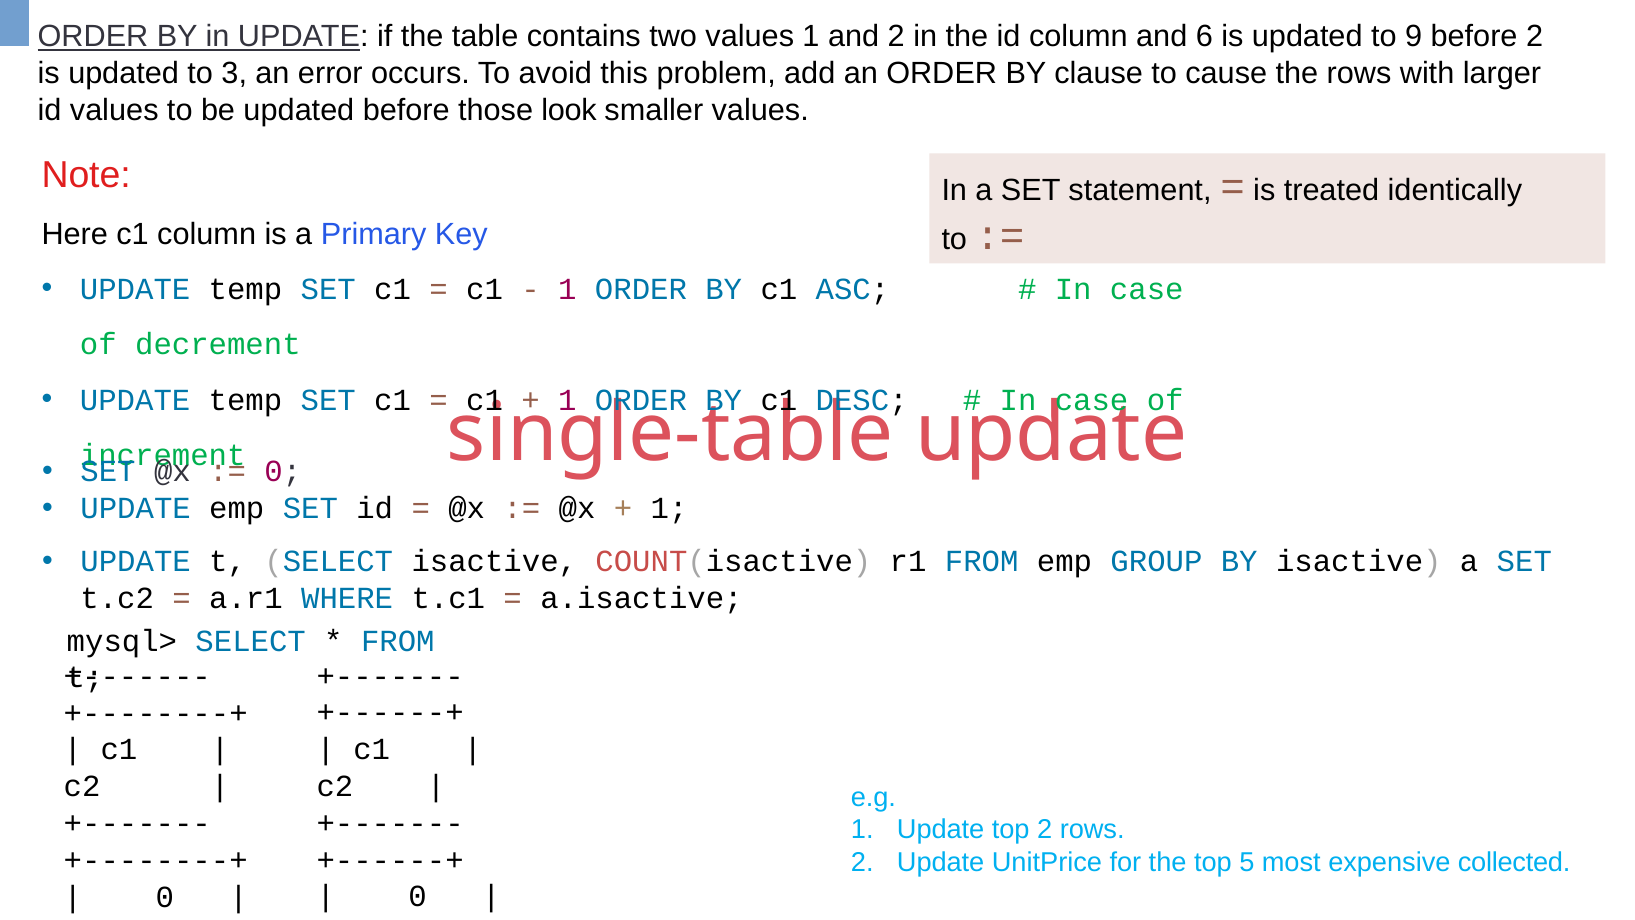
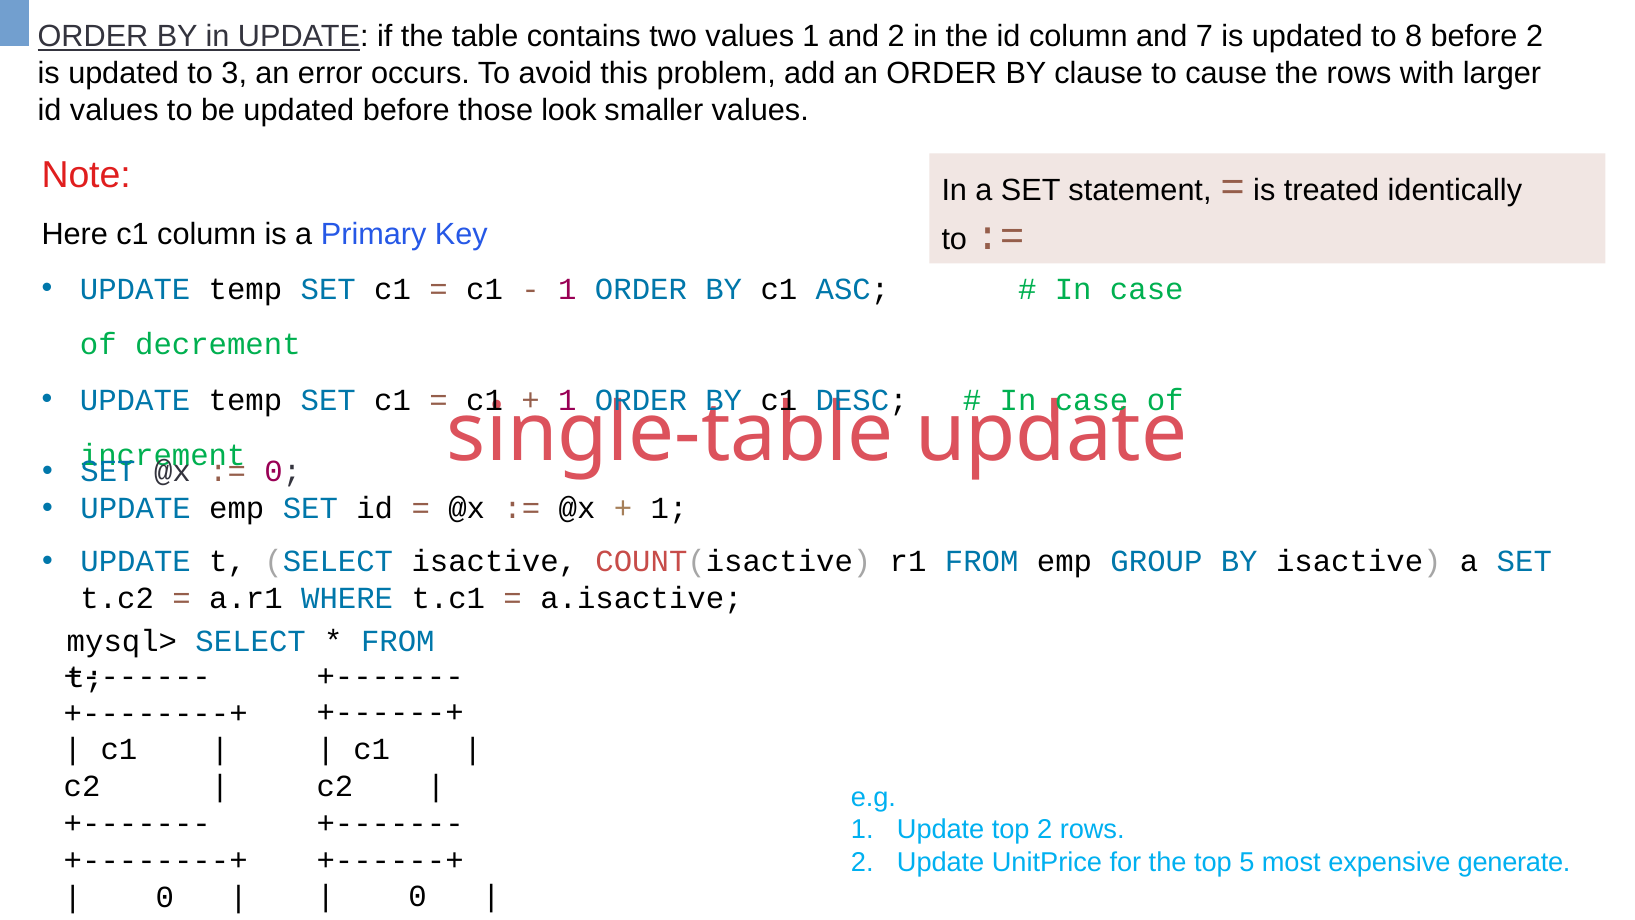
and 6: 6 -> 7 (1204, 37)
9: 9 -> 8 (1414, 37)
collected: collected -> generate (1514, 862)
